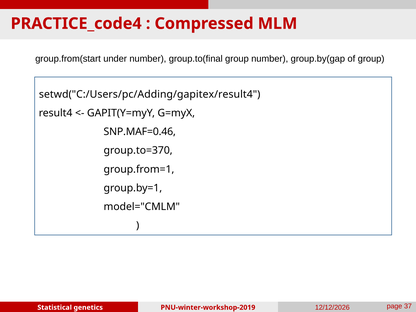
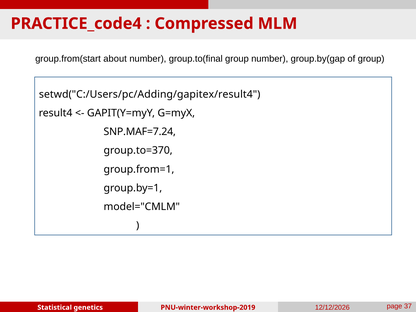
under: under -> about (115, 59)
SNP.MAF=0.46: SNP.MAF=0.46 -> SNP.MAF=7.24 (140, 132)
